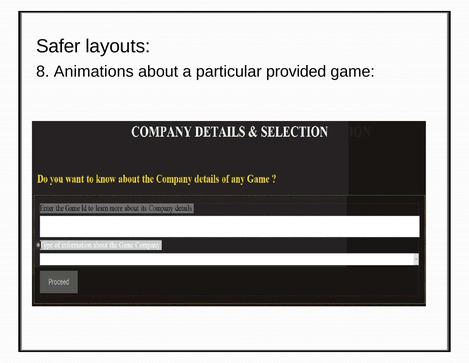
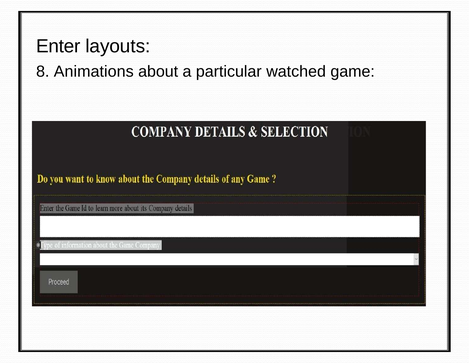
Safer: Safer -> Enter (58, 46)
provided: provided -> watched (296, 71)
